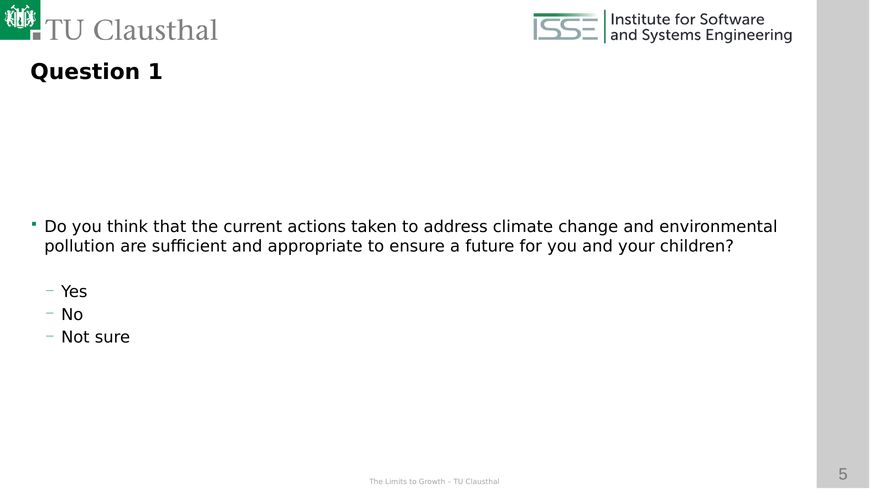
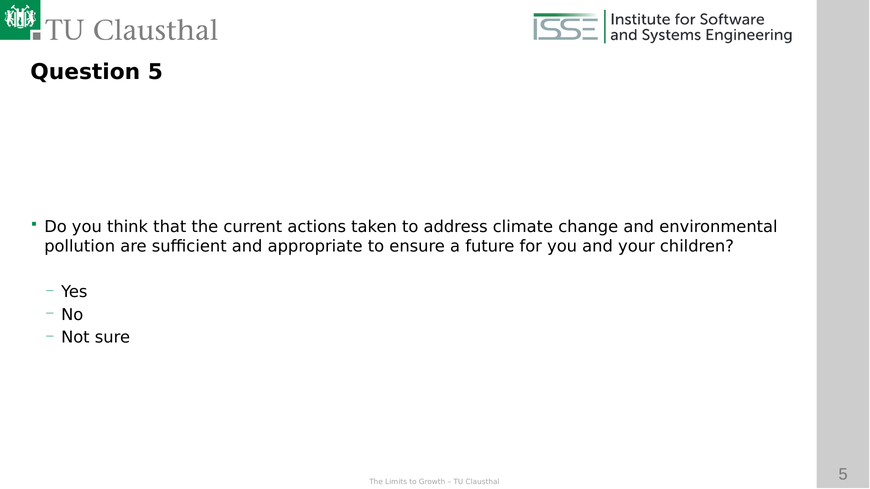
1: 1 -> 5 (155, 72)
